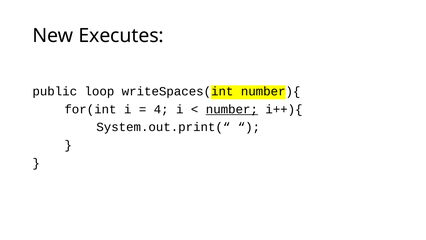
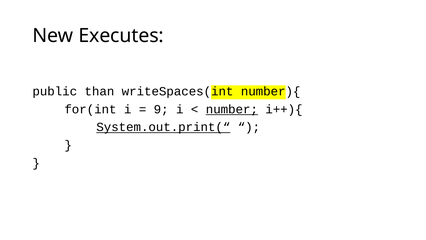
loop: loop -> than (99, 91)
4: 4 -> 9 (161, 109)
System.out.print(“ underline: none -> present (163, 127)
